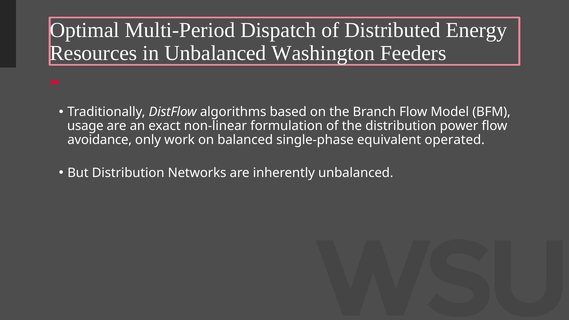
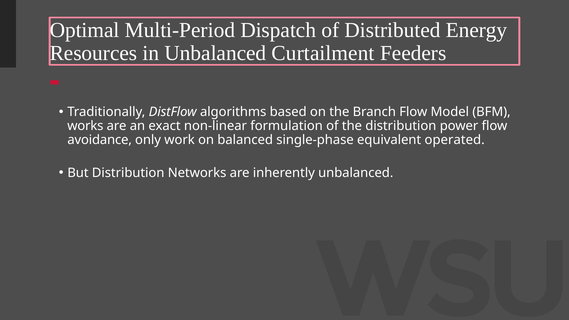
Washington: Washington -> Curtailment (323, 53)
usage: usage -> works (85, 126)
